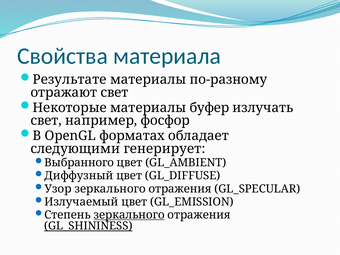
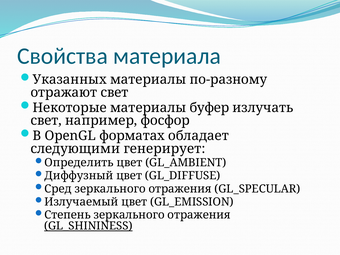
Результате: Результате -> Указанных (70, 80)
Выбранного: Выбранного -> Определить (79, 163)
Узор: Узор -> Сред (58, 189)
зеркального underline: present -> none (129, 215)
